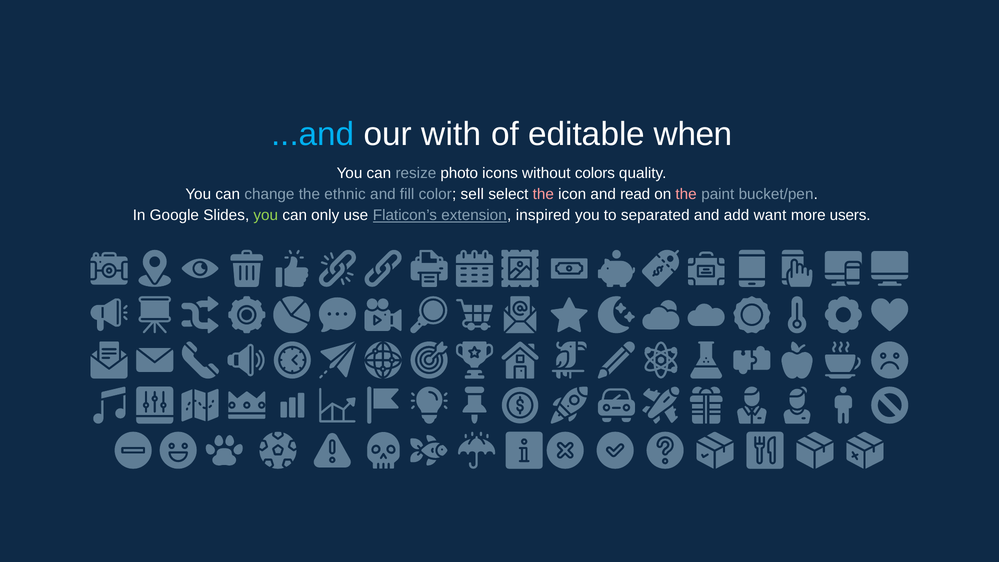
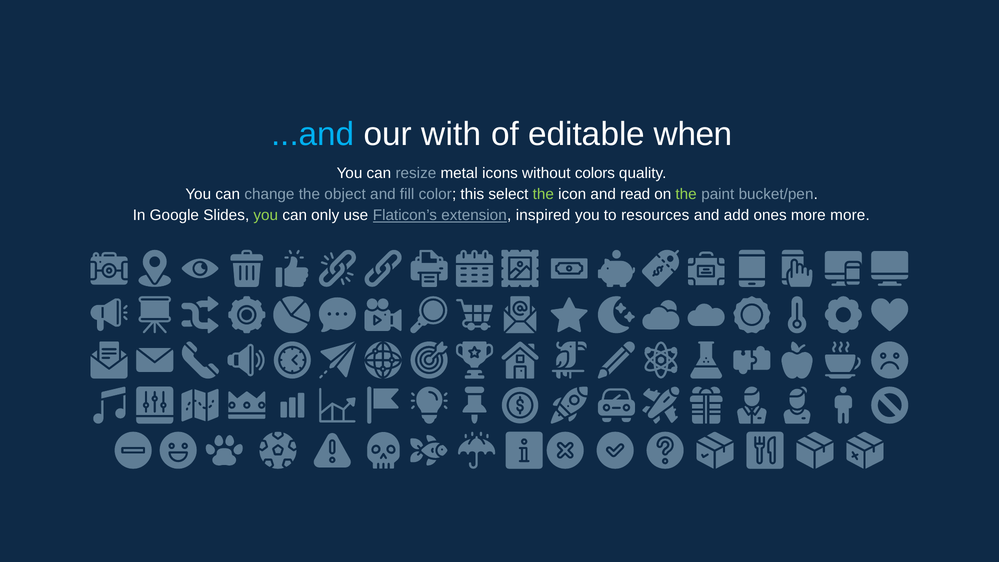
photo: photo -> metal (459, 173)
ethnic: ethnic -> object (345, 194)
sell: sell -> this (472, 194)
the colour: pink -> light green (543, 194)
the colour: pink -> light green (686, 194)
separated: separated -> resources (655, 215)
want: want -> ones (770, 215)
more users: users -> more (850, 215)
